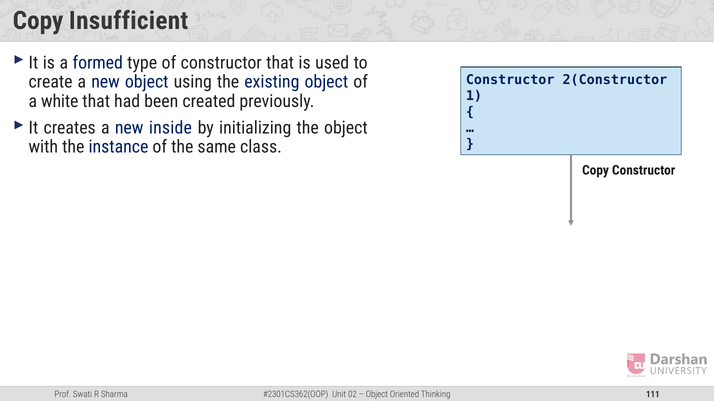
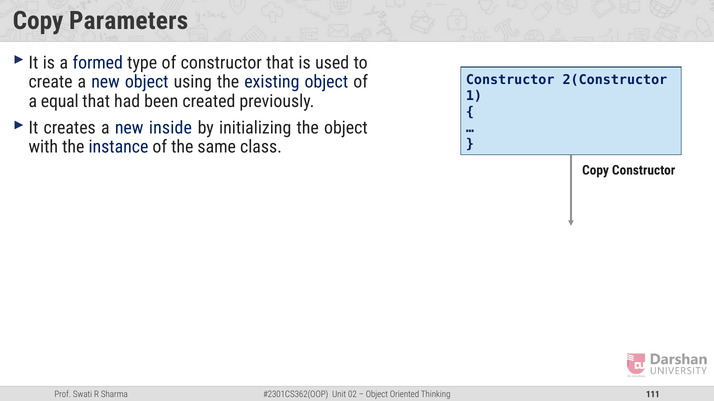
Insufficient: Insufficient -> Parameters (129, 21)
white: white -> equal (60, 101)
